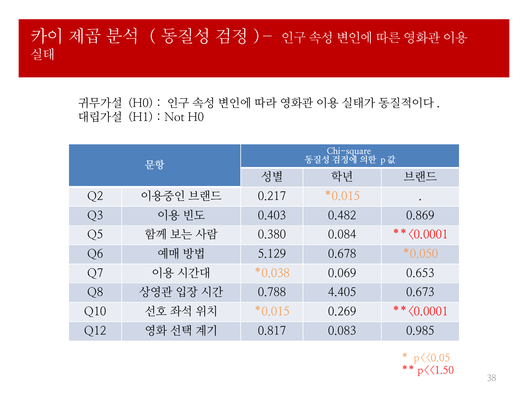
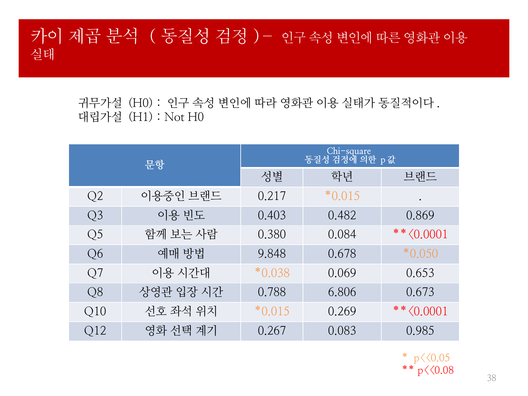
5.129: 5.129 -> 9.848 (272, 254)
4.405: 4.405 -> 6.806 (342, 292)
0.817: 0.817 -> 0.267 (272, 331)
p<<1.50: p<<1.50 -> p<<0.08 (436, 370)
